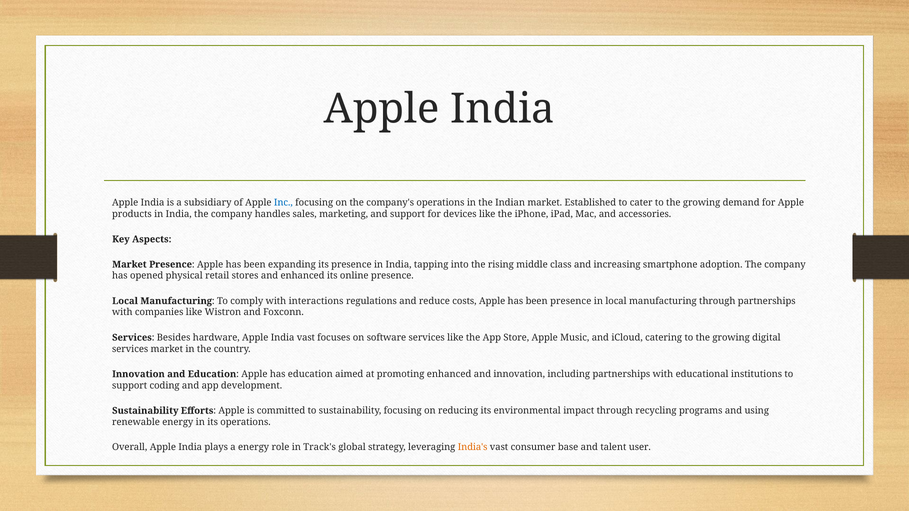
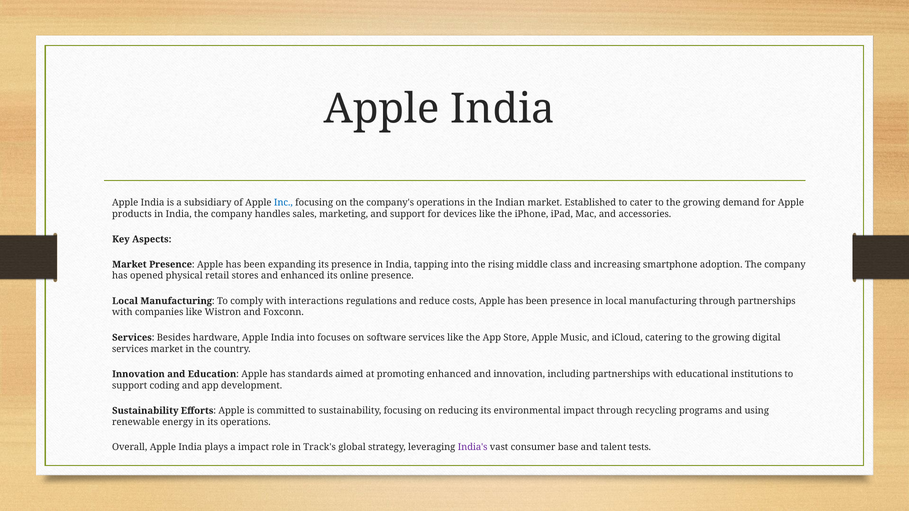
India vast: vast -> into (306, 338)
has education: education -> standards (310, 374)
a energy: energy -> impact (254, 447)
India's colour: orange -> purple (473, 447)
user: user -> tests (640, 447)
